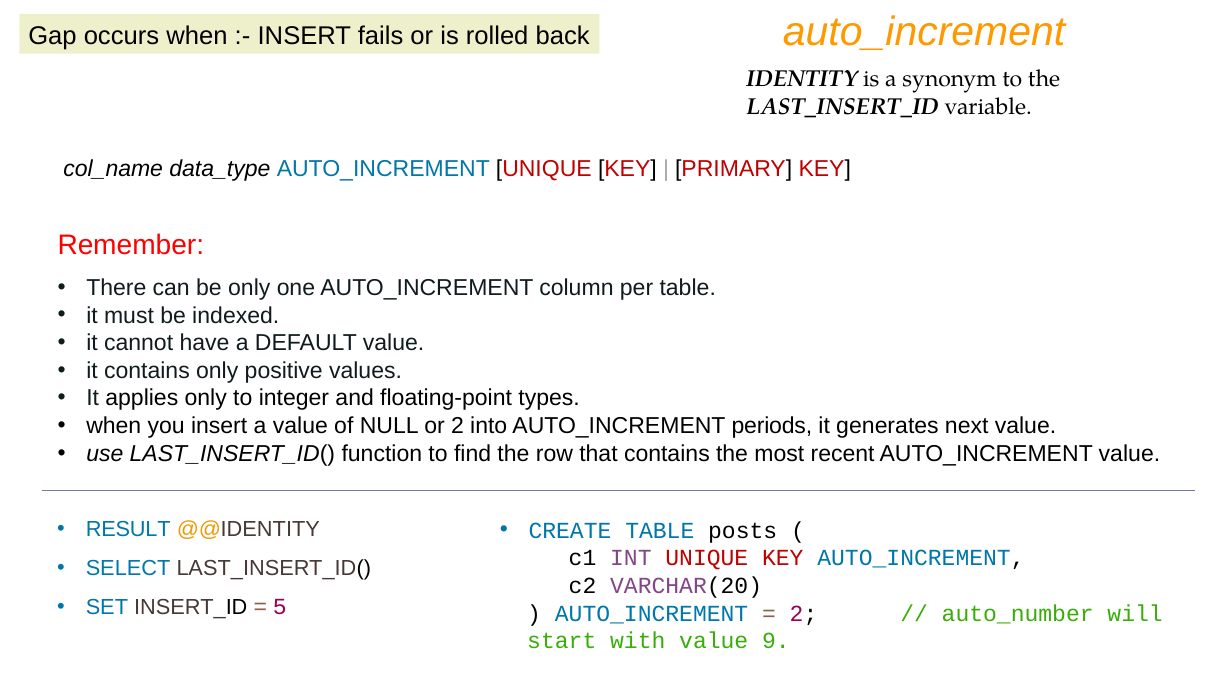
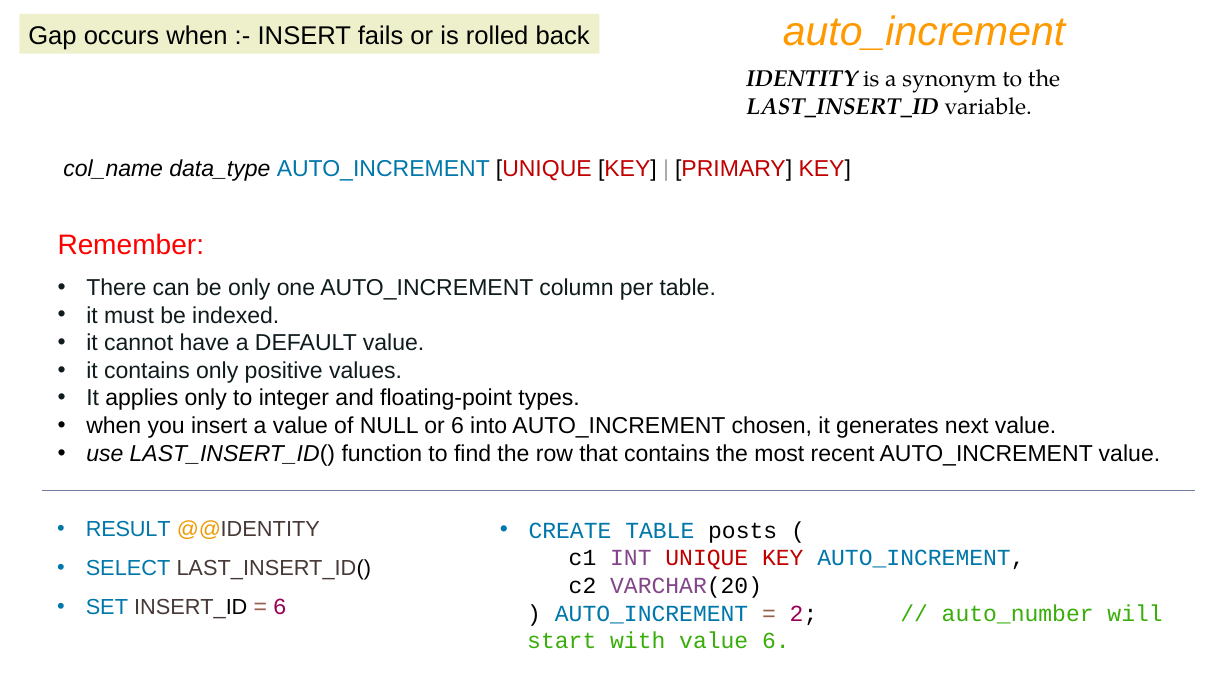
or 2: 2 -> 6 (457, 426)
periods: periods -> chosen (772, 426)
5: 5 -> 6 (280, 607)
value 9: 9 -> 6 (776, 641)
